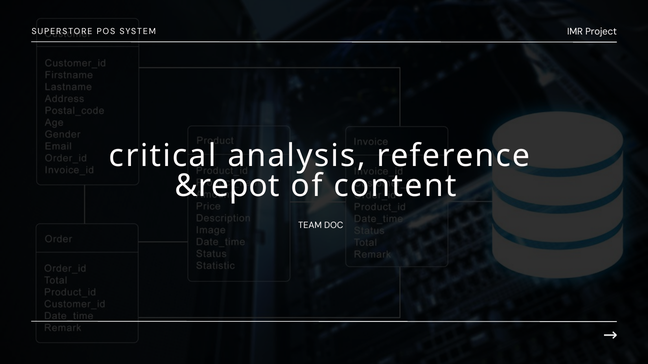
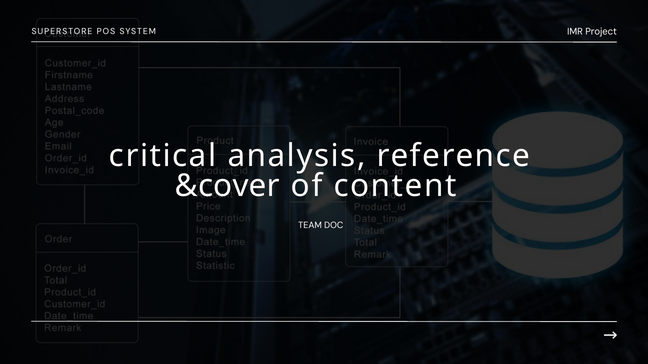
&repot: &repot -> &cover (227, 186)
